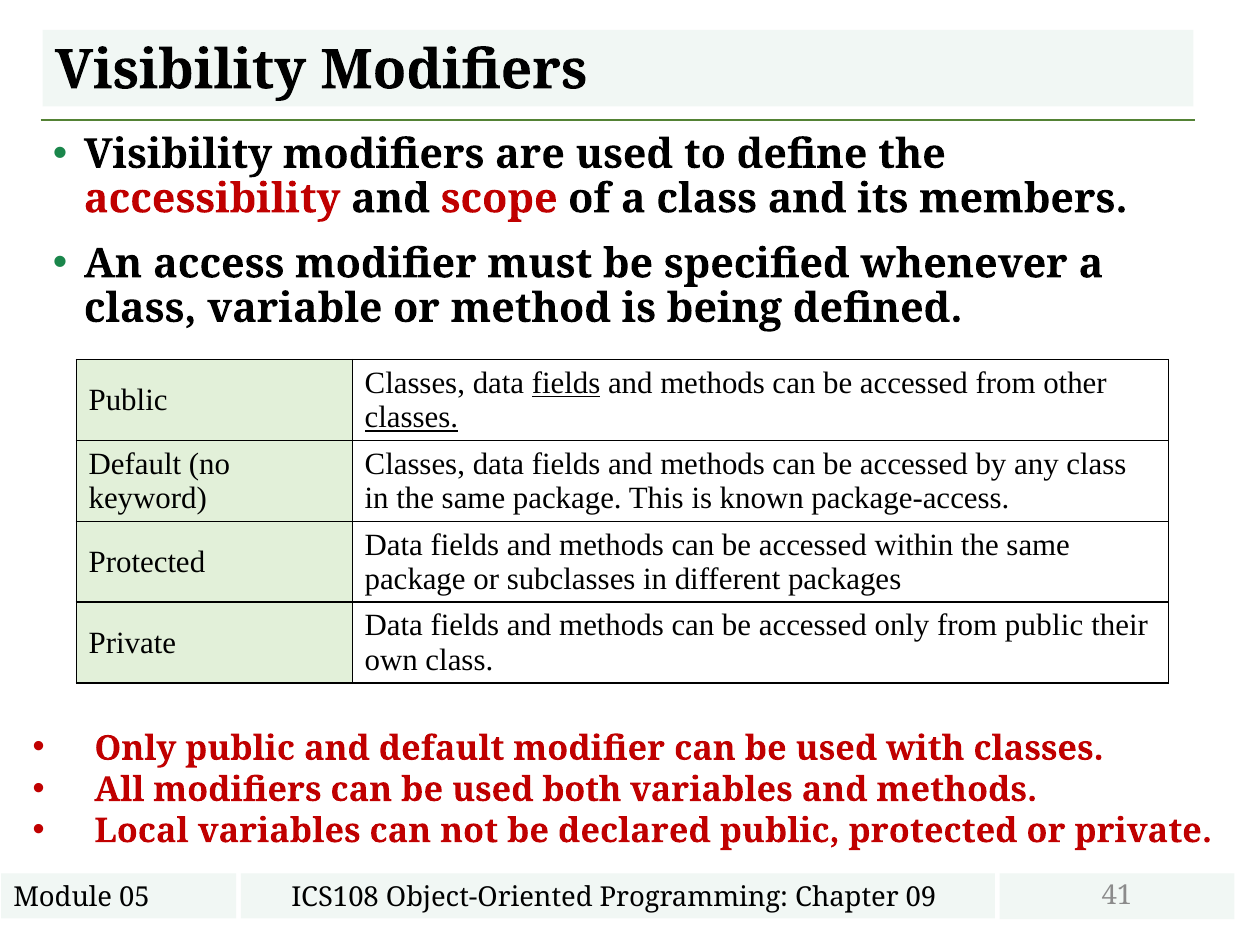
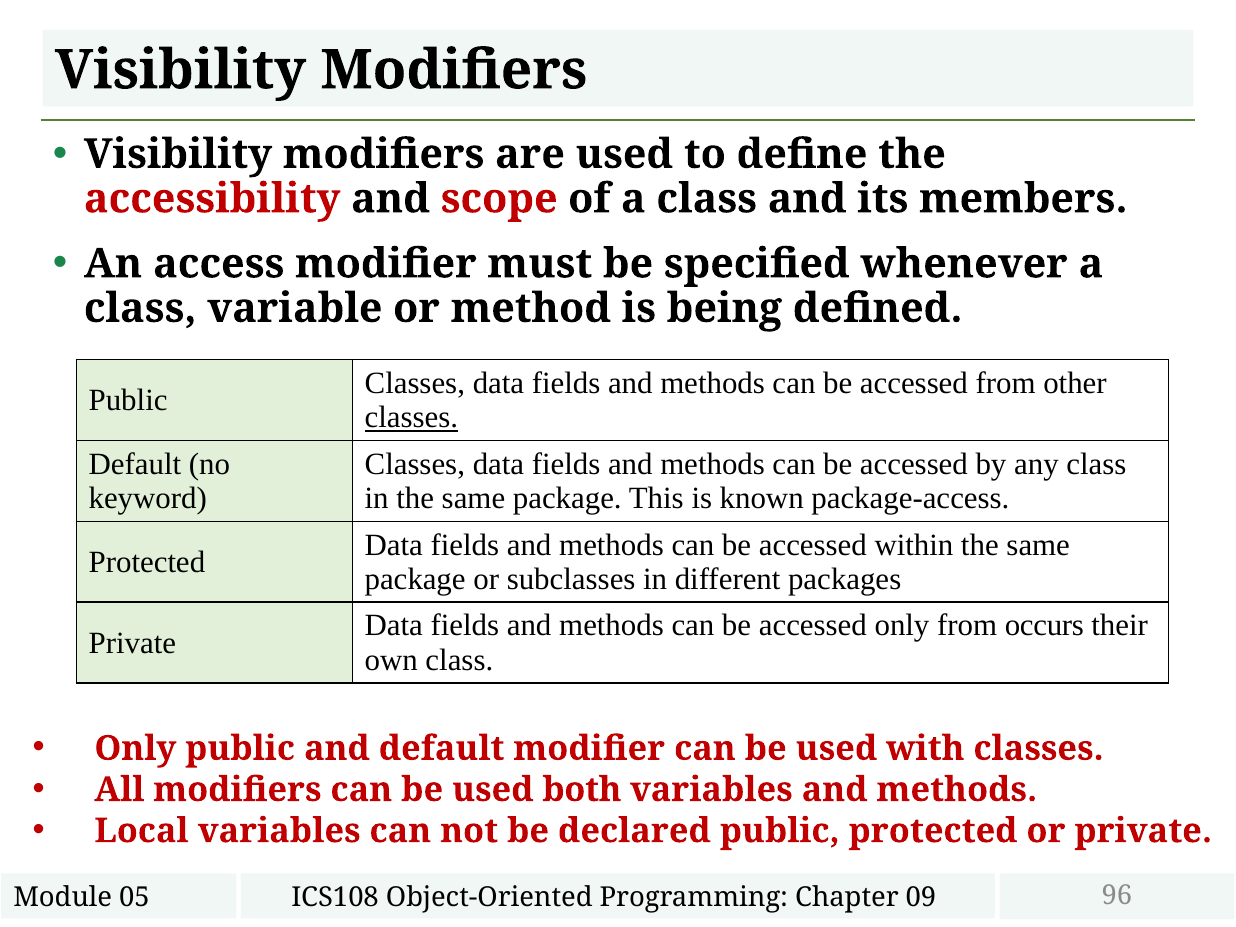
fields underline: present -> none (566, 383)
from public: public -> occurs (1044, 626)
41: 41 -> 96 (1117, 896)
